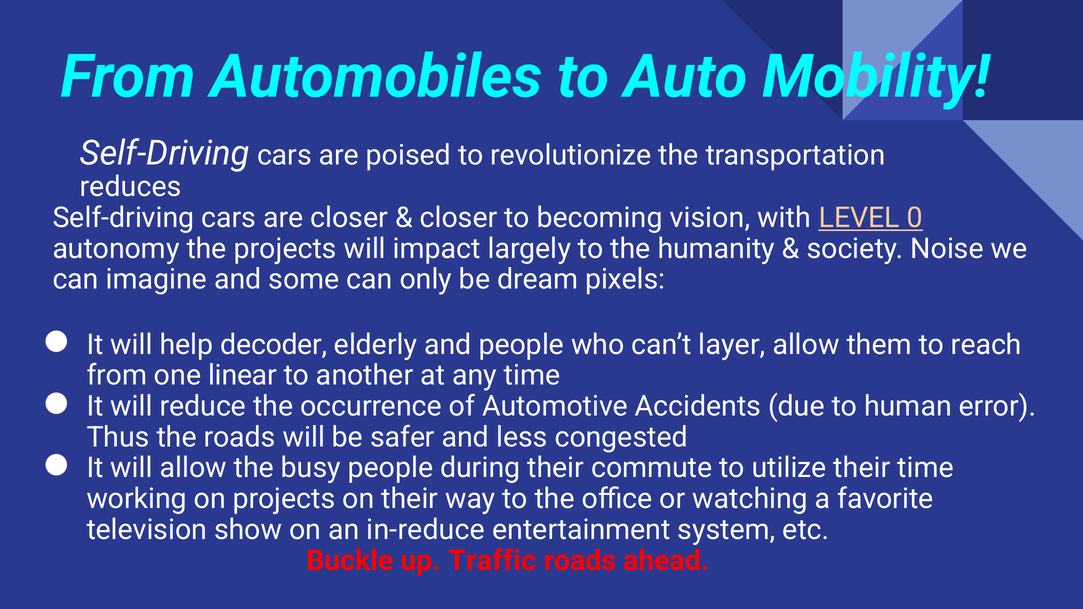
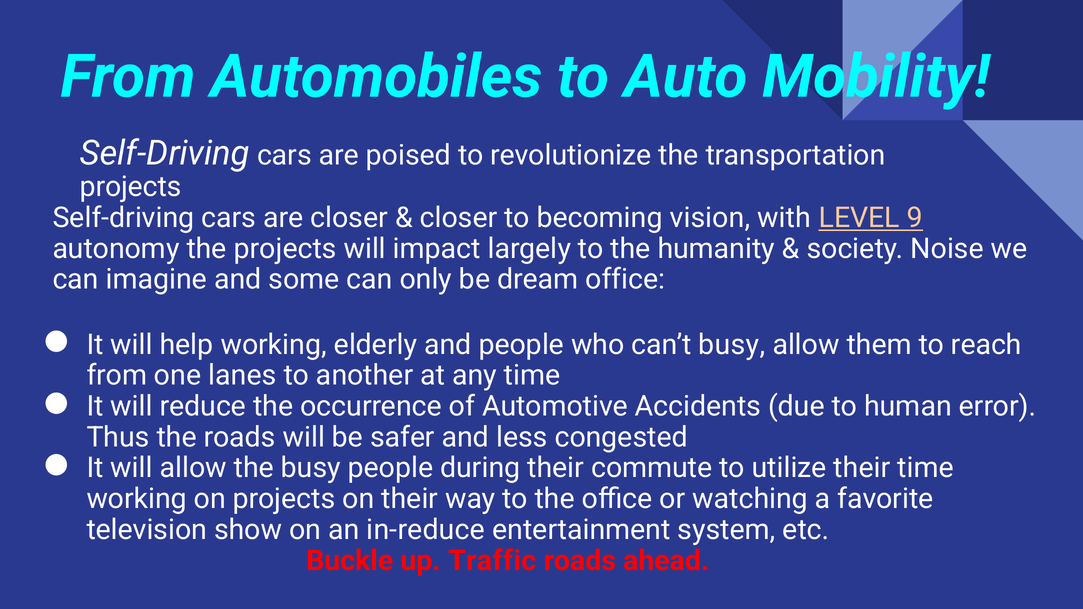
reduces: reduces -> projects (131, 187)
0: 0 -> 9 (915, 218)
dream pixels: pixels -> office (625, 280)
help decoder: decoder -> working (274, 345)
can’t layer: layer -> busy (732, 345)
linear: linear -> lanes (242, 376)
